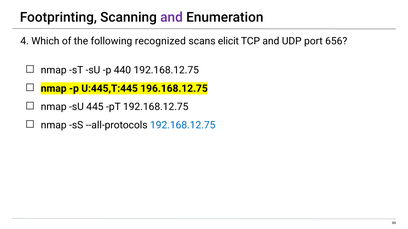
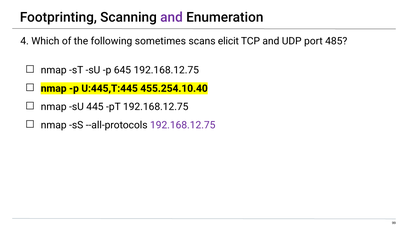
recognized: recognized -> sometimes (160, 41)
656: 656 -> 485 (336, 41)
440: 440 -> 645 (122, 70)
196.168.12.75: 196.168.12.75 -> 455.254.10.40 (174, 89)
192.168.12.75 colour: blue -> purple (183, 125)
